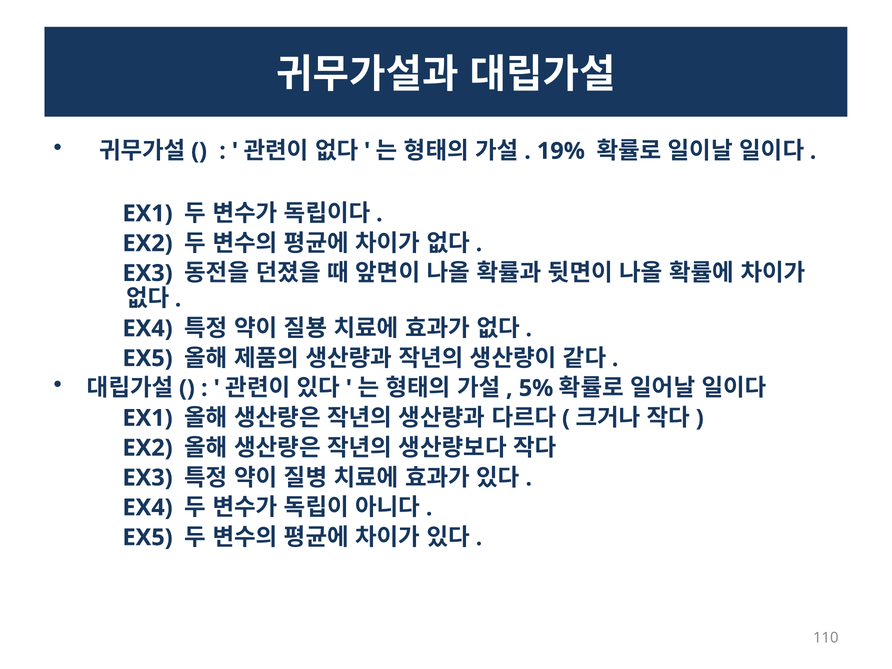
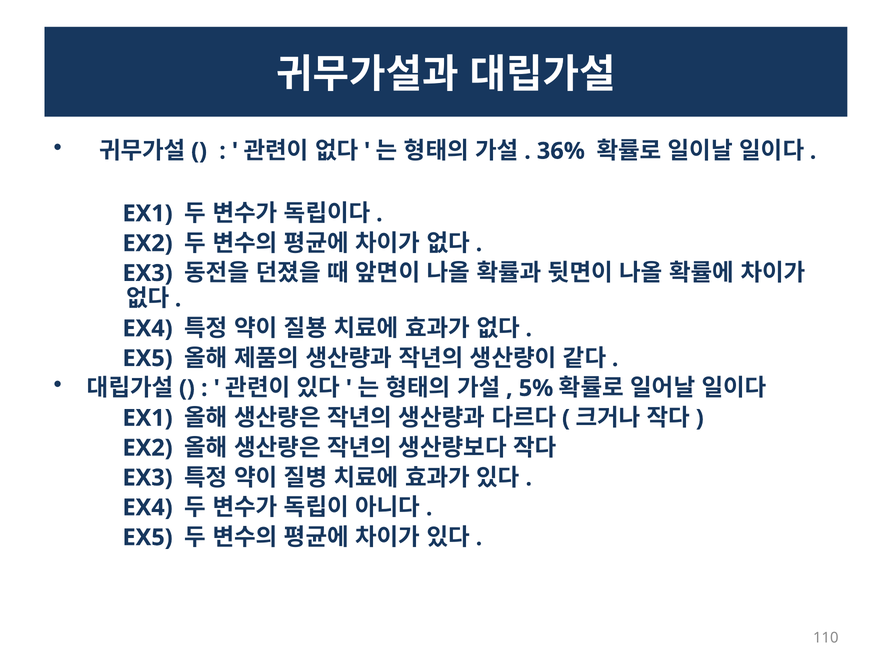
19%: 19% -> 36% (561, 151)
